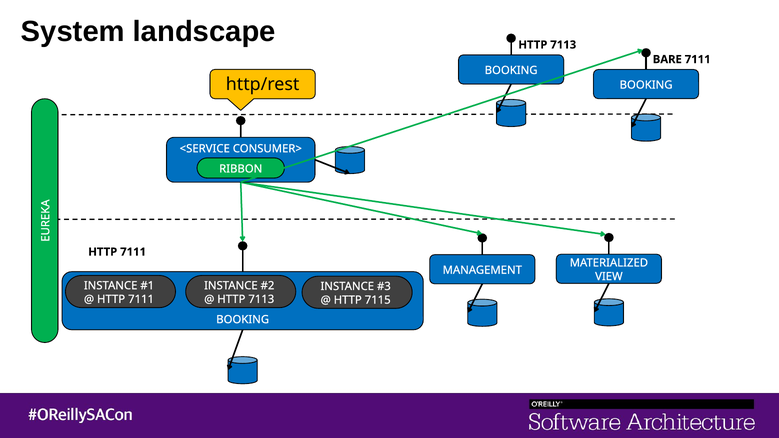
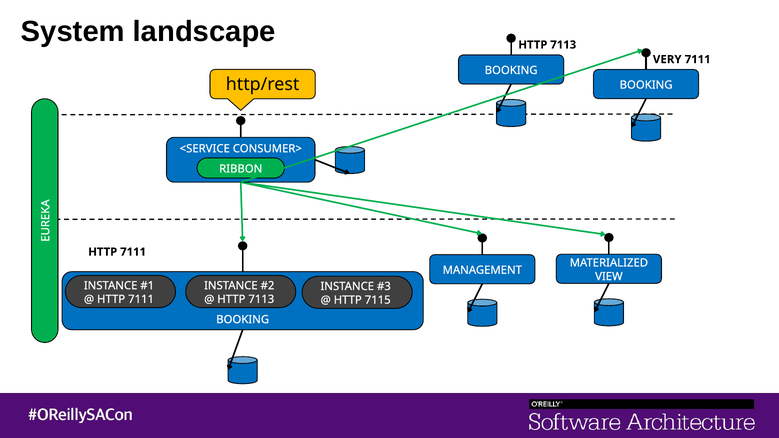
BARE: BARE -> VERY (667, 59)
